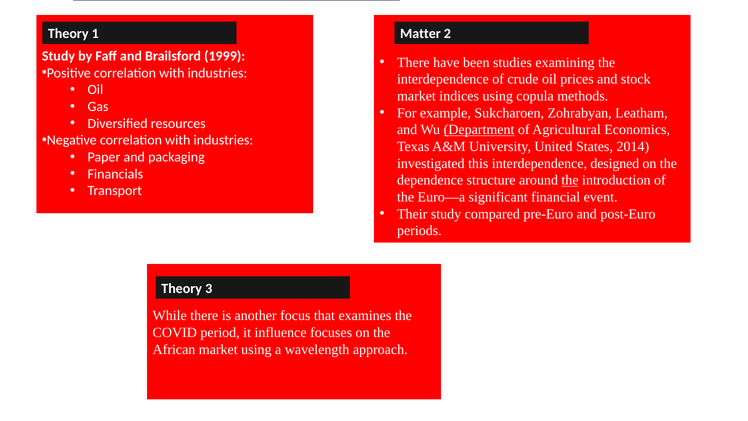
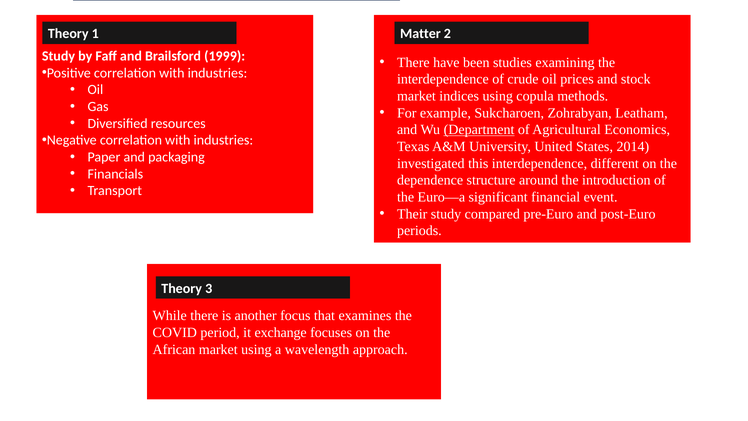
designed: designed -> different (615, 163)
the underline: present -> none (570, 180)
influence: influence -> exchange (281, 332)
